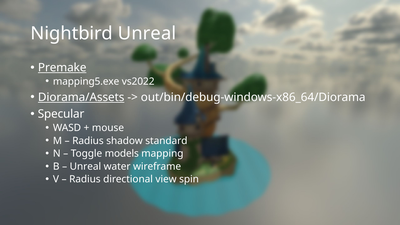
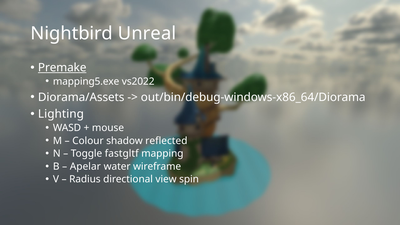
Diorama/Assets underline: present -> none (81, 97)
Specular: Specular -> Lighting (61, 114)
Radius: Radius -> Colour (88, 141)
standard: standard -> reflected (166, 141)
models: models -> fastgltf (122, 154)
Unreal: Unreal -> Apelar (85, 166)
